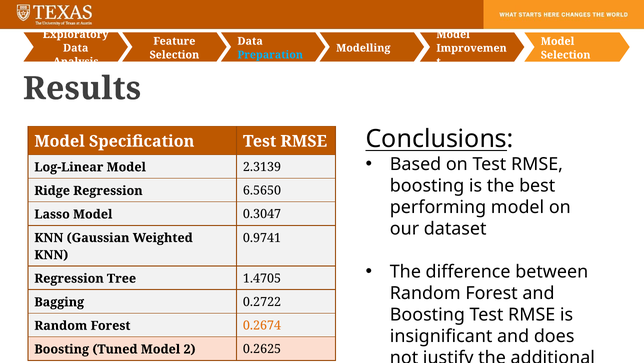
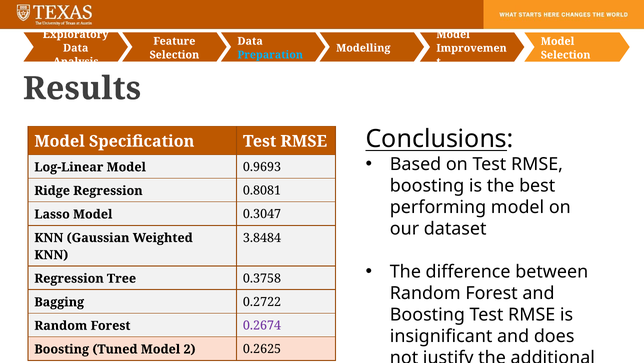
2.3139: 2.3139 -> 0.9693 (262, 167)
6.5650: 6.5650 -> 0.8081 (262, 190)
0.9741: 0.9741 -> 3.8484 (262, 237)
1.4705: 1.4705 -> 0.3758 (262, 278)
0.2674 colour: orange -> purple (262, 325)
